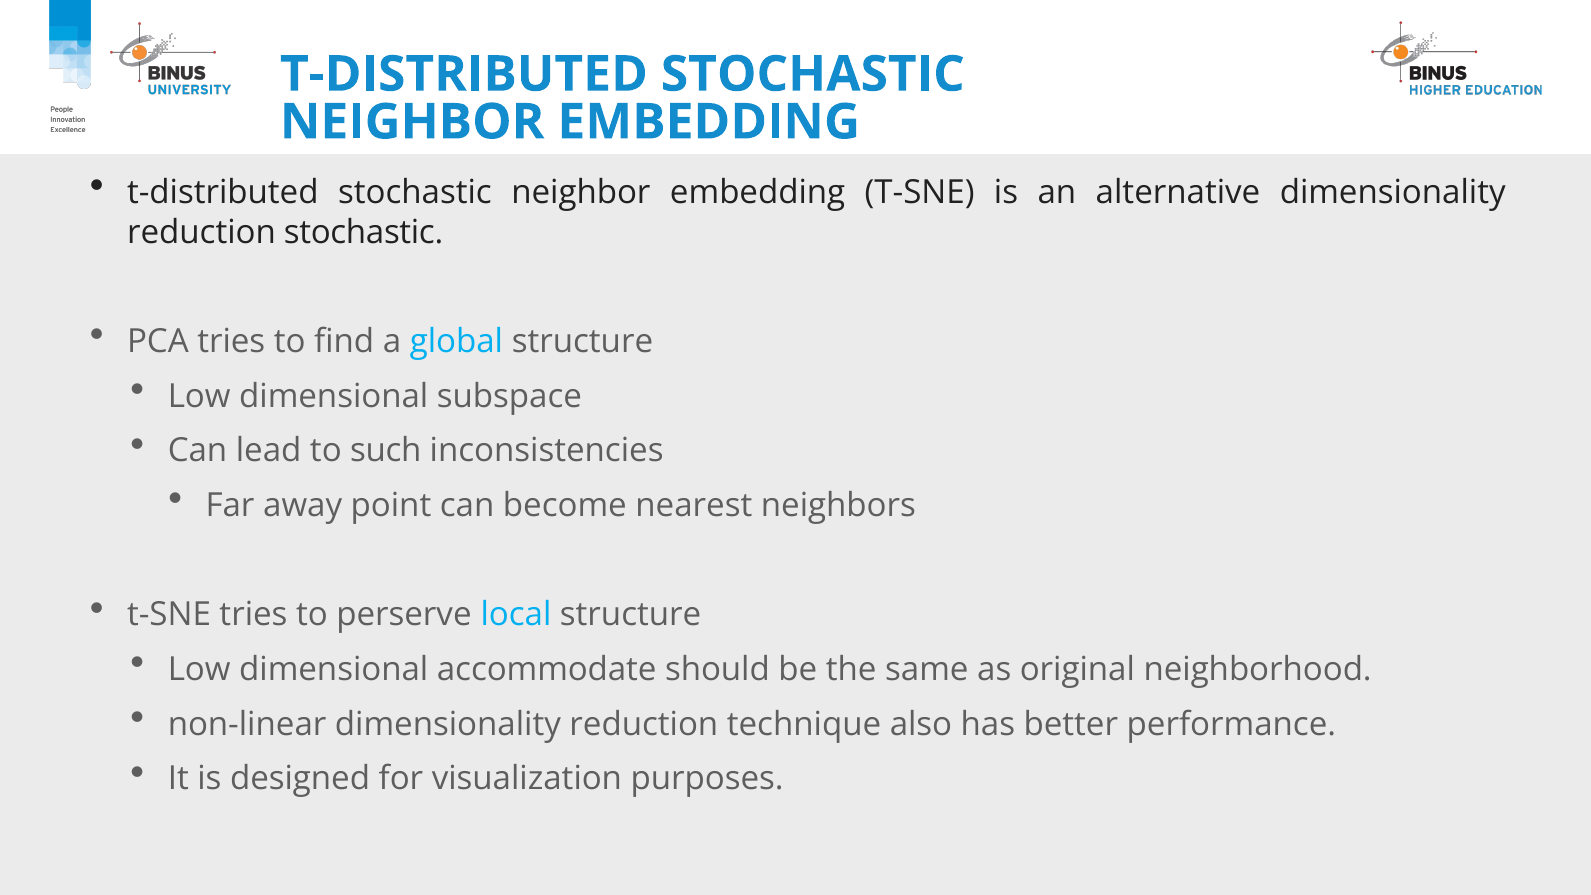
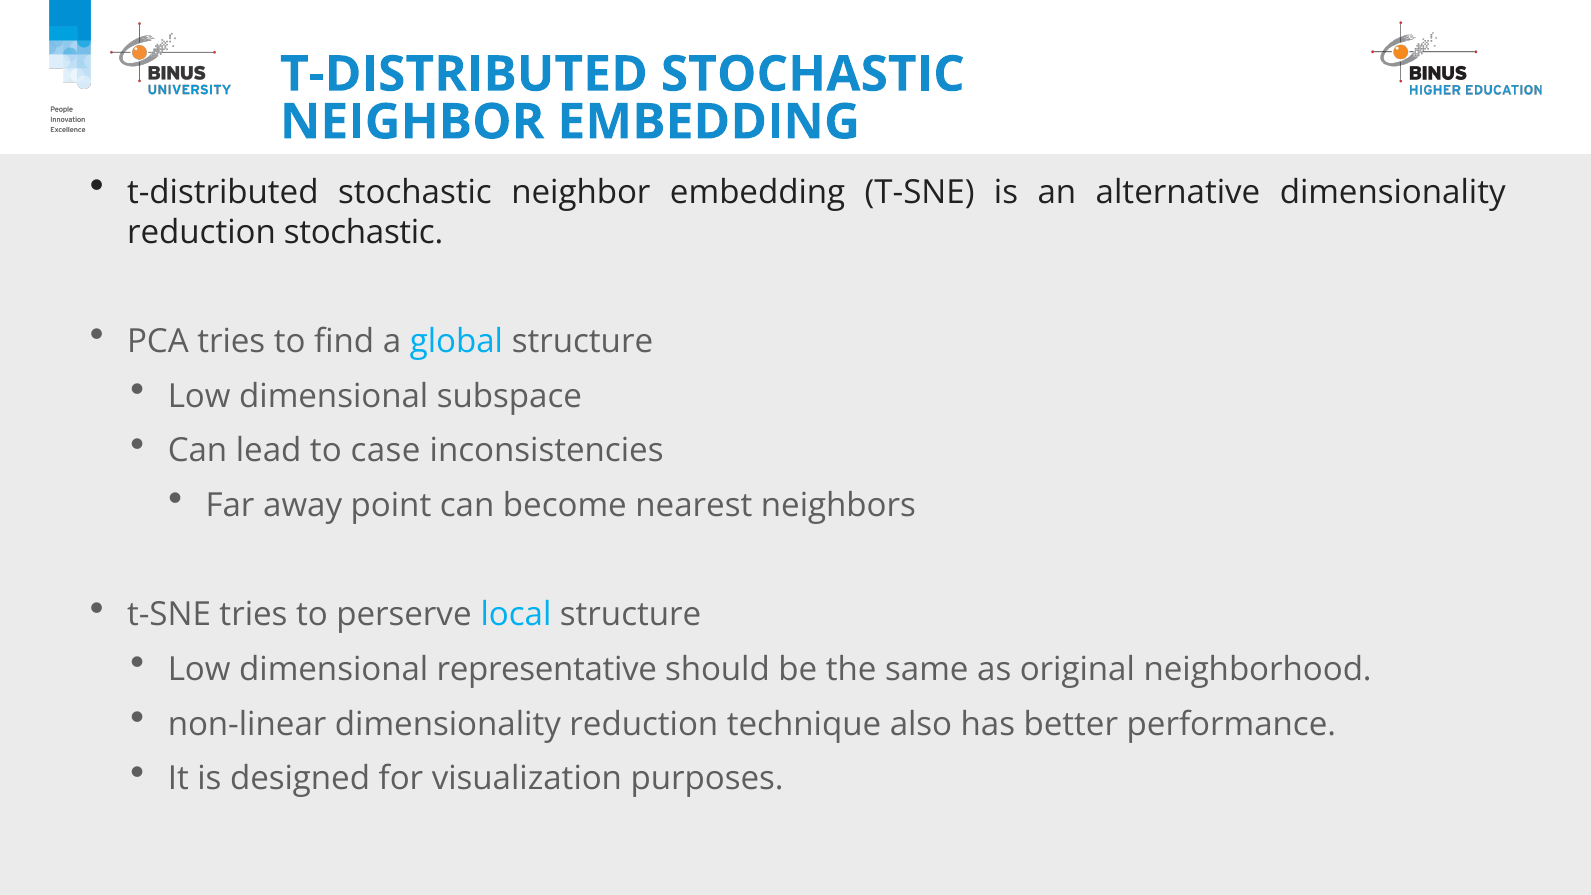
such: such -> case (386, 451)
accommodate: accommodate -> representative (547, 669)
